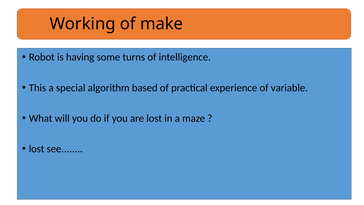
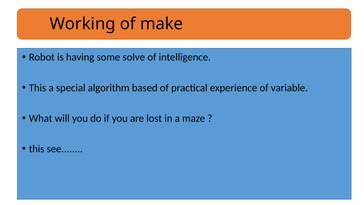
turns: turns -> solve (134, 57)
lost: lost -> this (37, 149)
